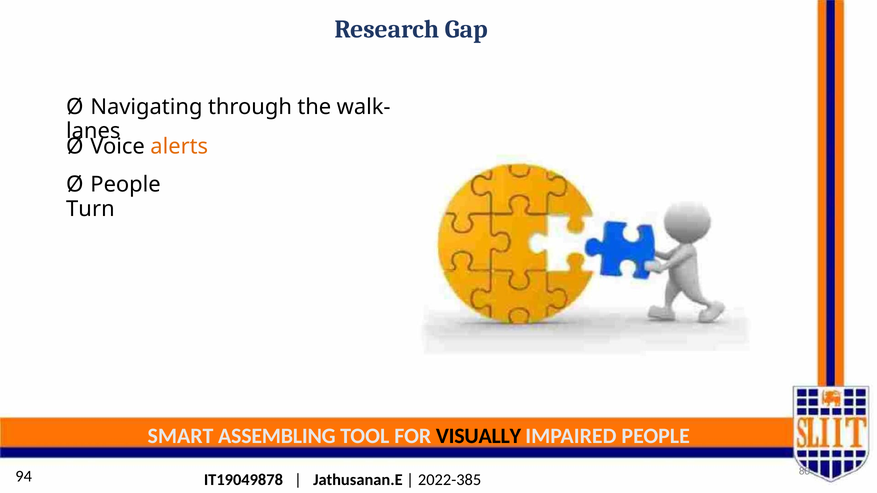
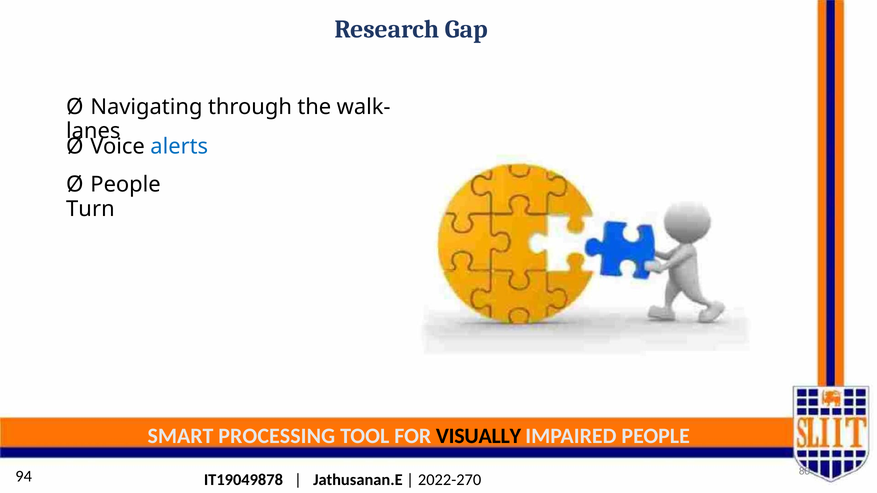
alerts colour: orange -> blue (179, 146)
ASSEMBLING: ASSEMBLING -> PROCESSING (277, 436)
2022-385: 2022-385 -> 2022-270 (450, 480)
